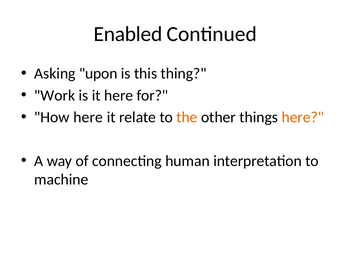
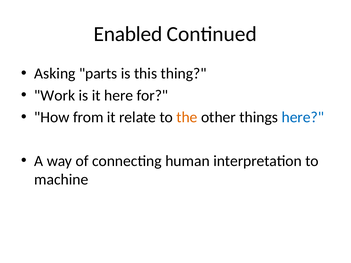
upon: upon -> parts (98, 74)
How here: here -> from (88, 117)
here colour: orange -> blue (303, 117)
